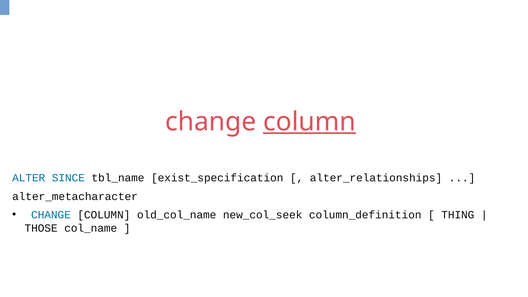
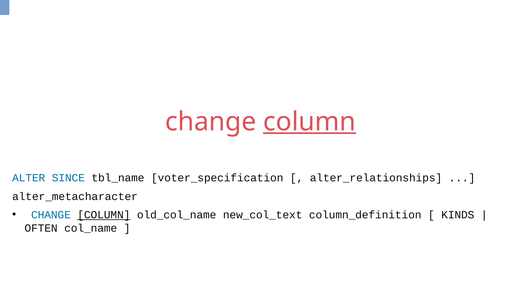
exist_specification: exist_specification -> voter_specification (217, 178)
COLUMN underline: none -> present (104, 215)
new_col_seek: new_col_seek -> new_col_text (263, 215)
THING: THING -> KINDS (458, 215)
THOSE: THOSE -> OFTEN (41, 228)
